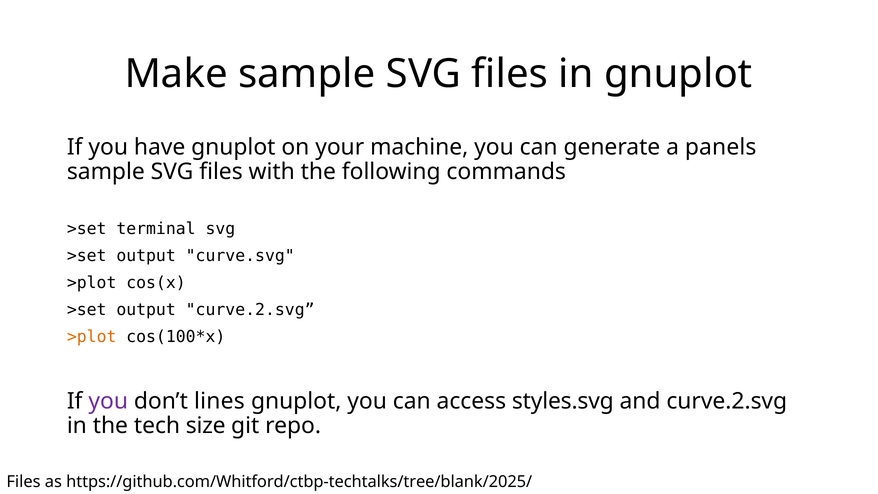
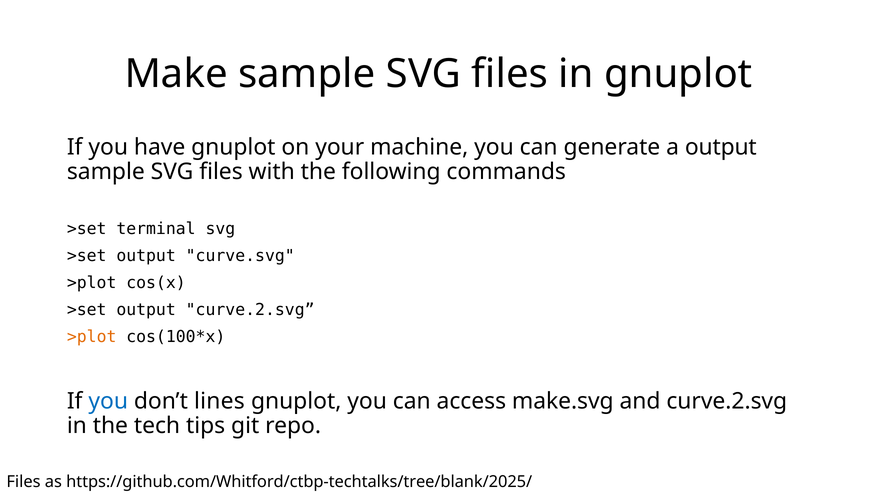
a panels: panels -> output (721, 147)
you colour: purple -> blue (108, 401)
styles.svg: styles.svg -> make.svg (563, 401)
size: size -> tips (206, 426)
